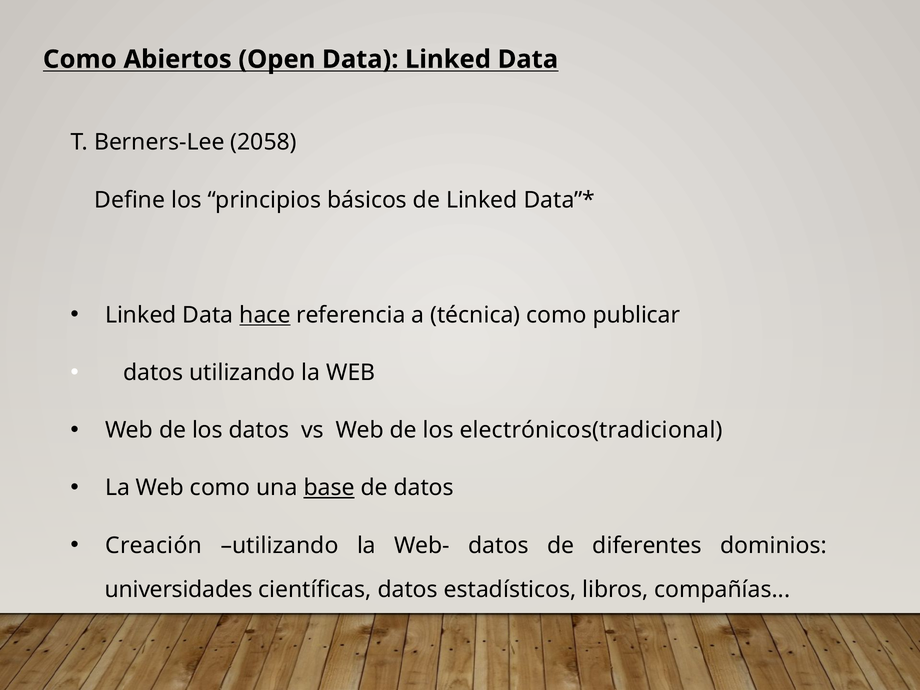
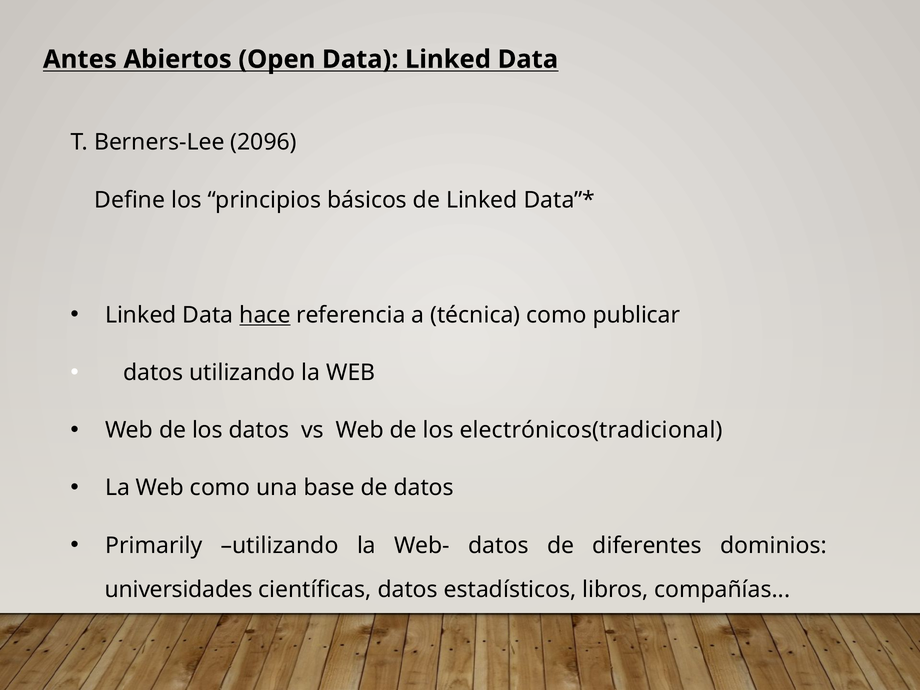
Como: Como -> Antes (80, 59)
2058: 2058 -> 2096 (264, 142)
base underline: present -> none (329, 488)
Creación: Creación -> Primarily (154, 545)
